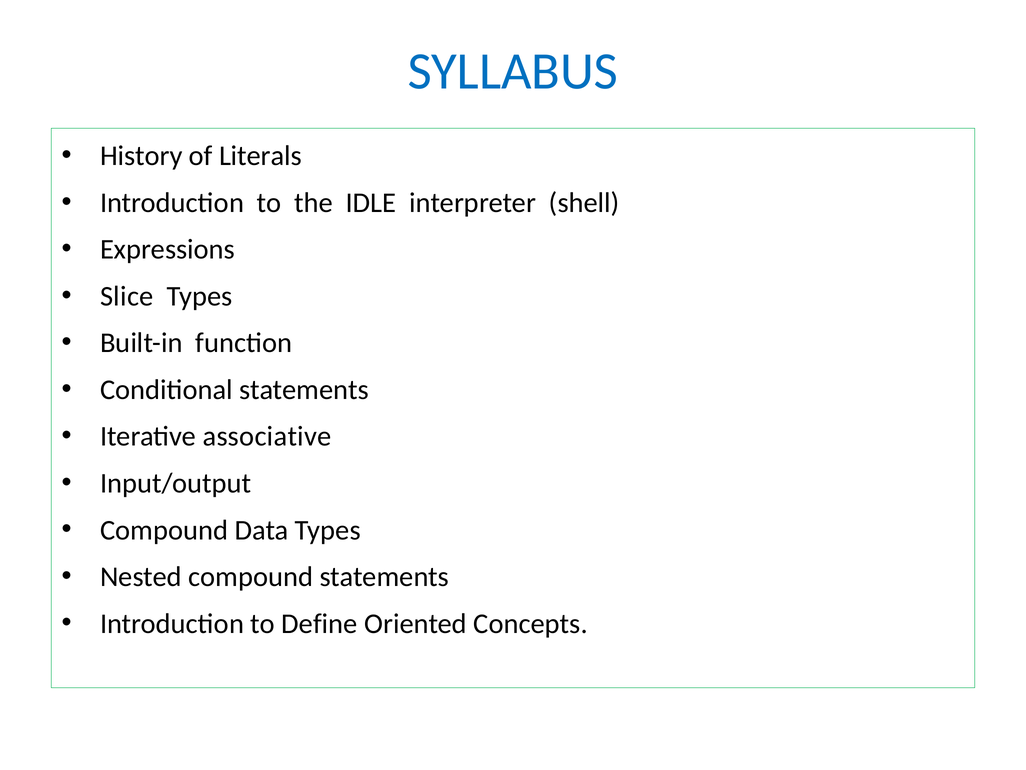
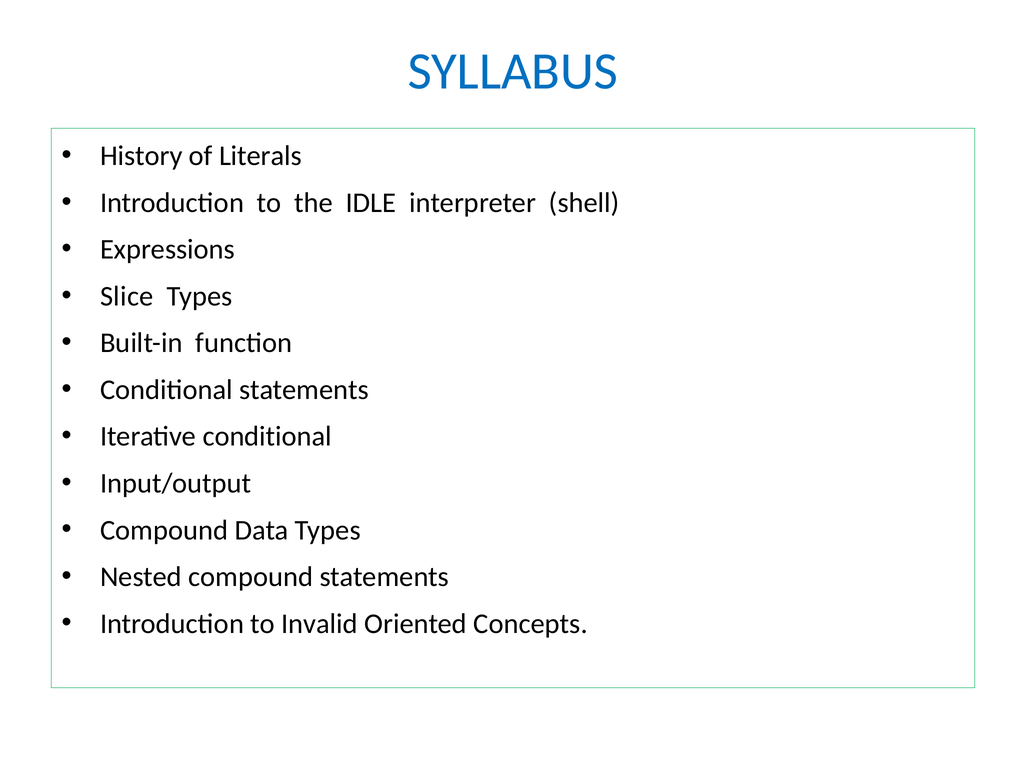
Iterative associative: associative -> conditional (267, 436)
Define: Define -> Invalid (319, 623)
